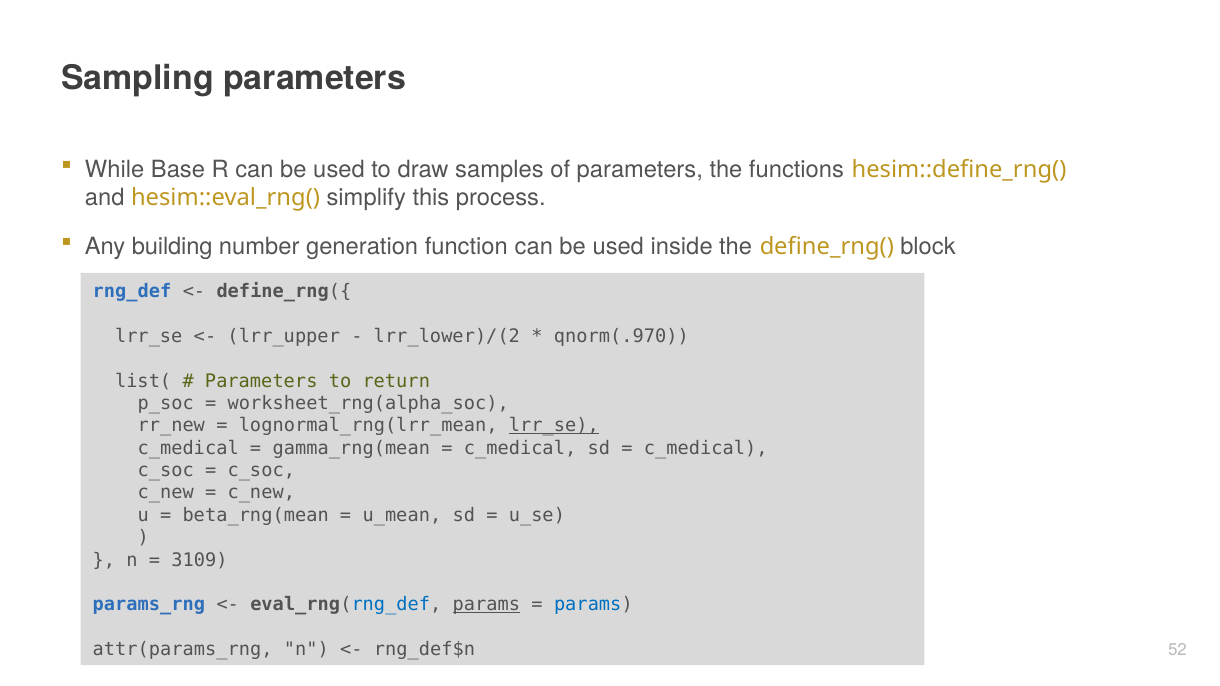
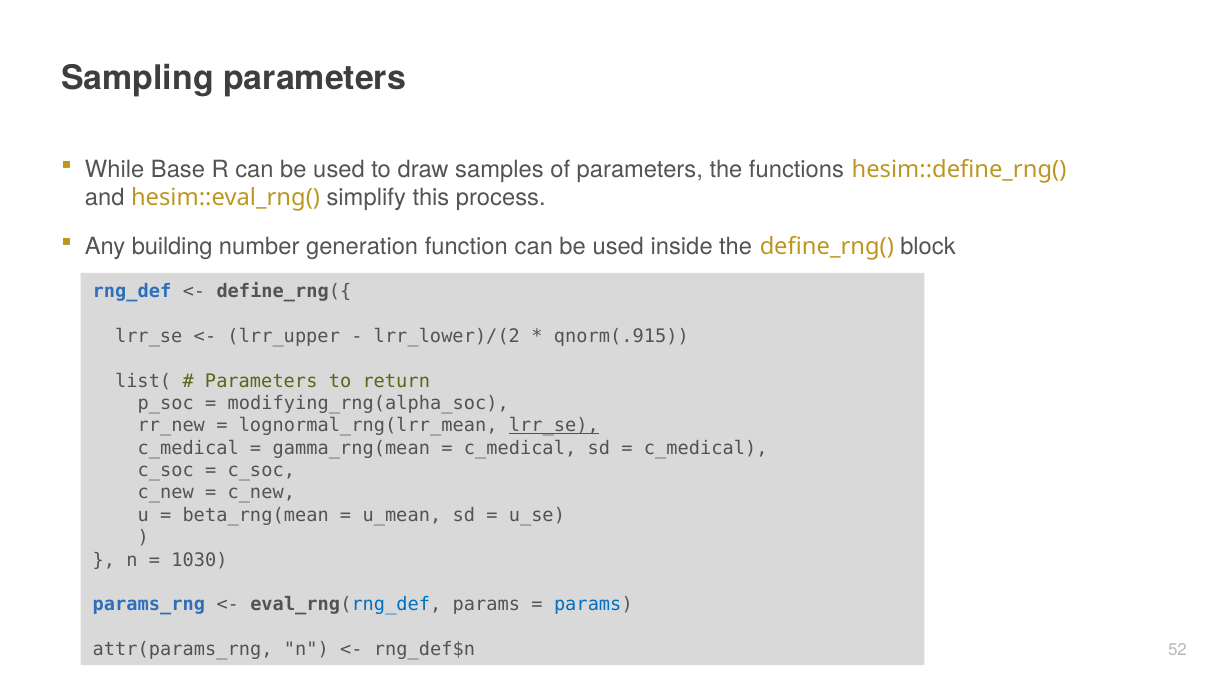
qnorm(.970: qnorm(.970 -> qnorm(.915 (621, 336)
worksheet_rng(alpha_soc: worksheet_rng(alpha_soc -> modifying_rng(alpha_soc (368, 403)
3109: 3109 -> 1030 (199, 560)
params underline: present -> none (486, 605)
